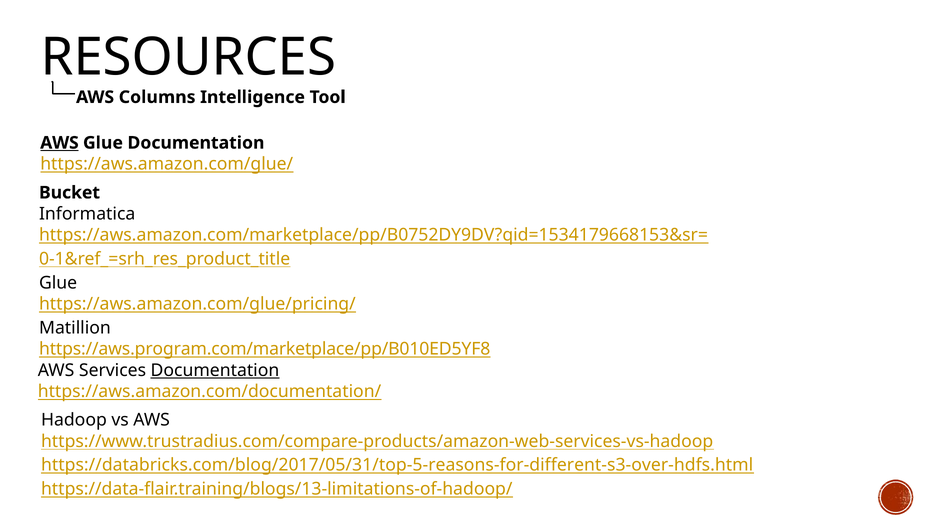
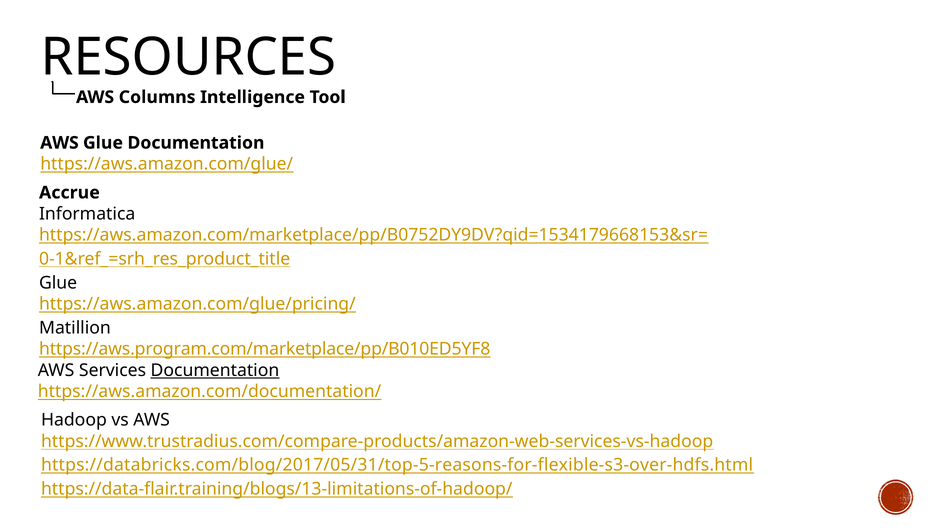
AWS underline: present -> none (59, 143)
Bucket: Bucket -> Accrue (69, 193)
https://databricks.com/blog/2017/05/31/top-5-reasons-for-different-s3-over-hdfs.html: https://databricks.com/blog/2017/05/31/top-5-reasons-for-different-s3-over-hdfs.html -> https://databricks.com/blog/2017/05/31/top-5-reasons-for-flexible-s3-over-hdfs.html (397, 465)
